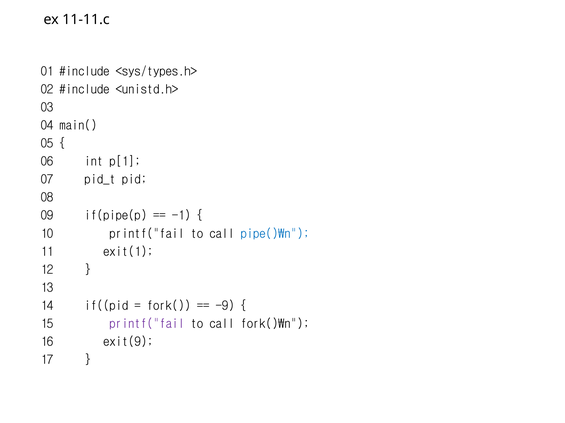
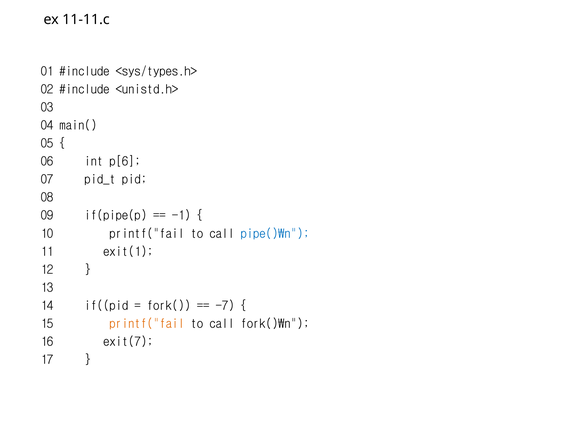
p[1: p[1 -> p[6 (125, 162)
-9: -9 -> -7 (225, 306)
printf("fail colour: purple -> orange (147, 324)
exit(9: exit(9 -> exit(7 (128, 342)
